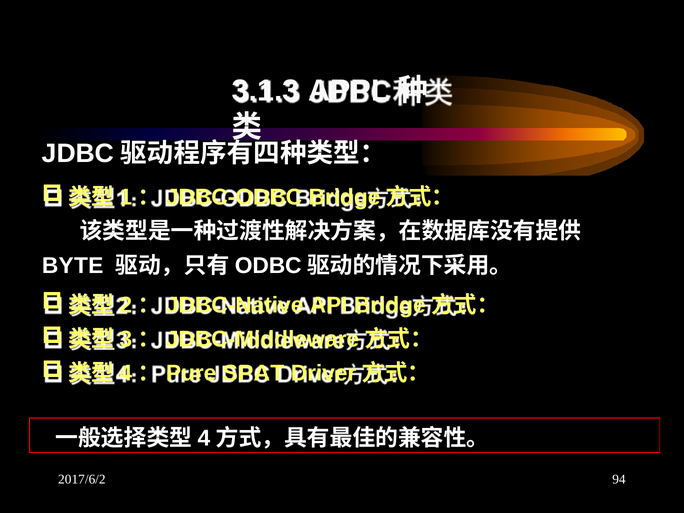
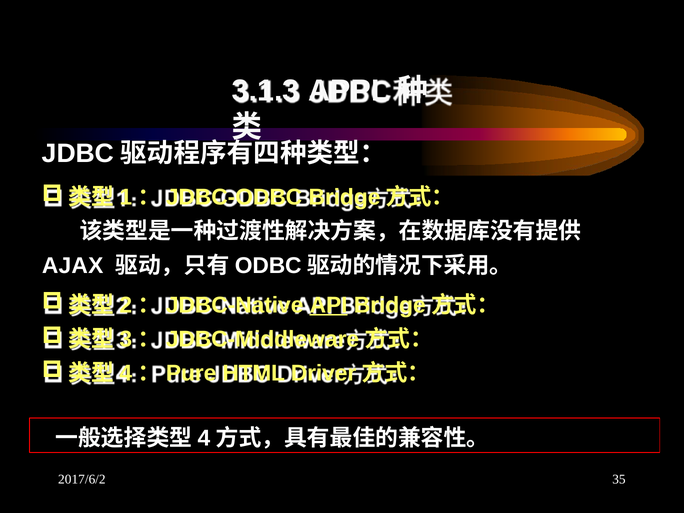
BYTE: BYTE -> AJAX (73, 266)
API underline: none -> present (329, 305)
SPAT: SPAT -> HTML (254, 373)
94: 94 -> 35 (619, 479)
